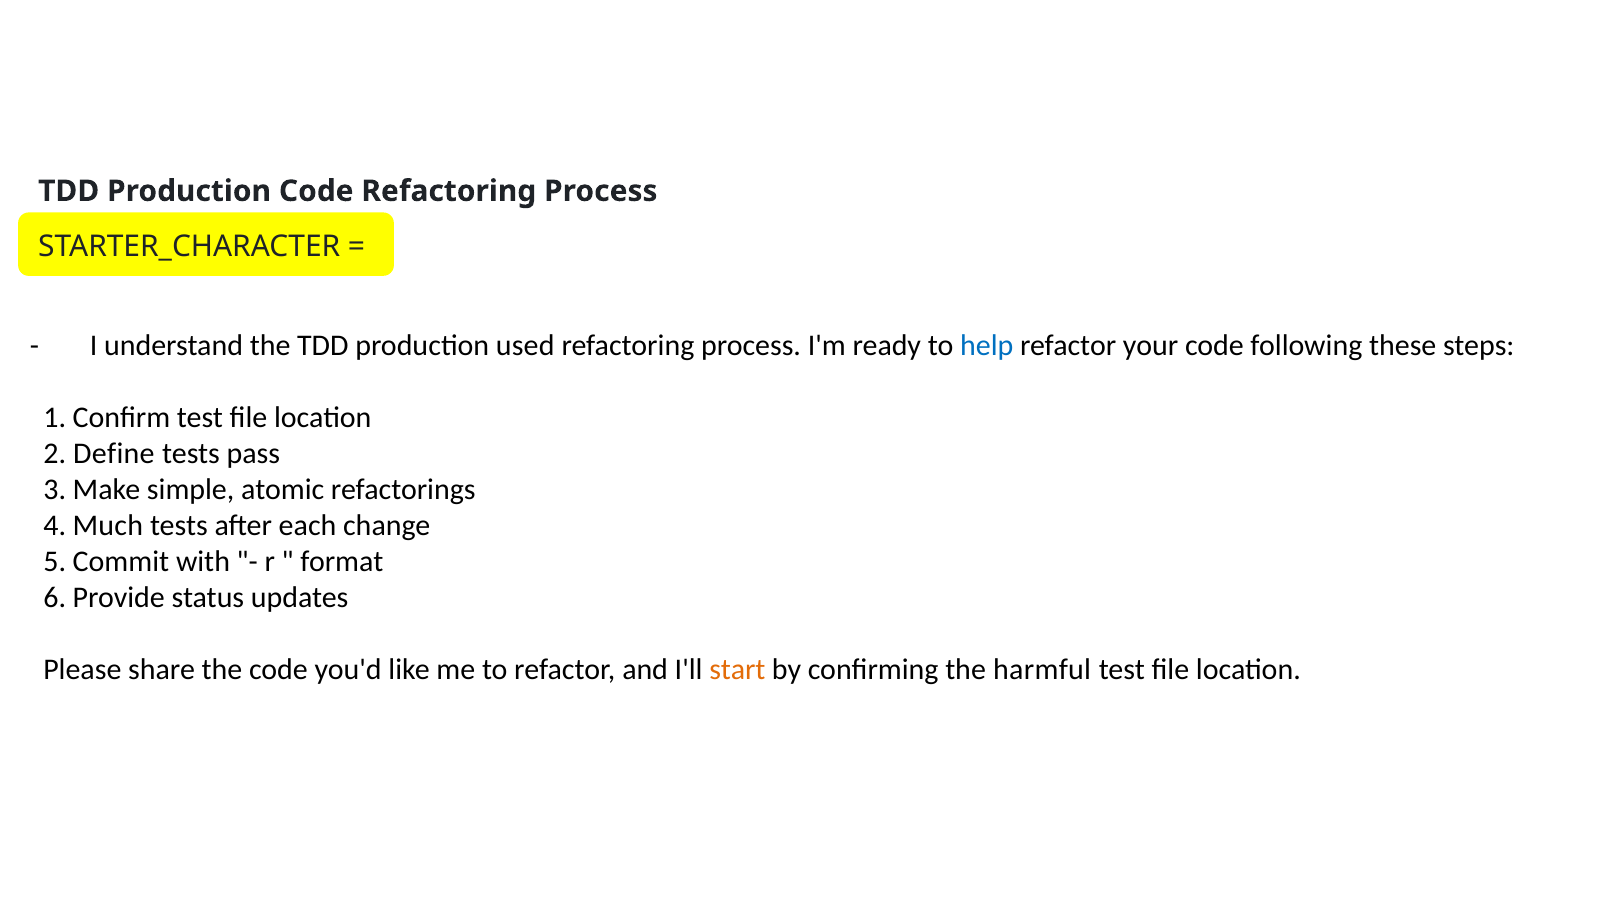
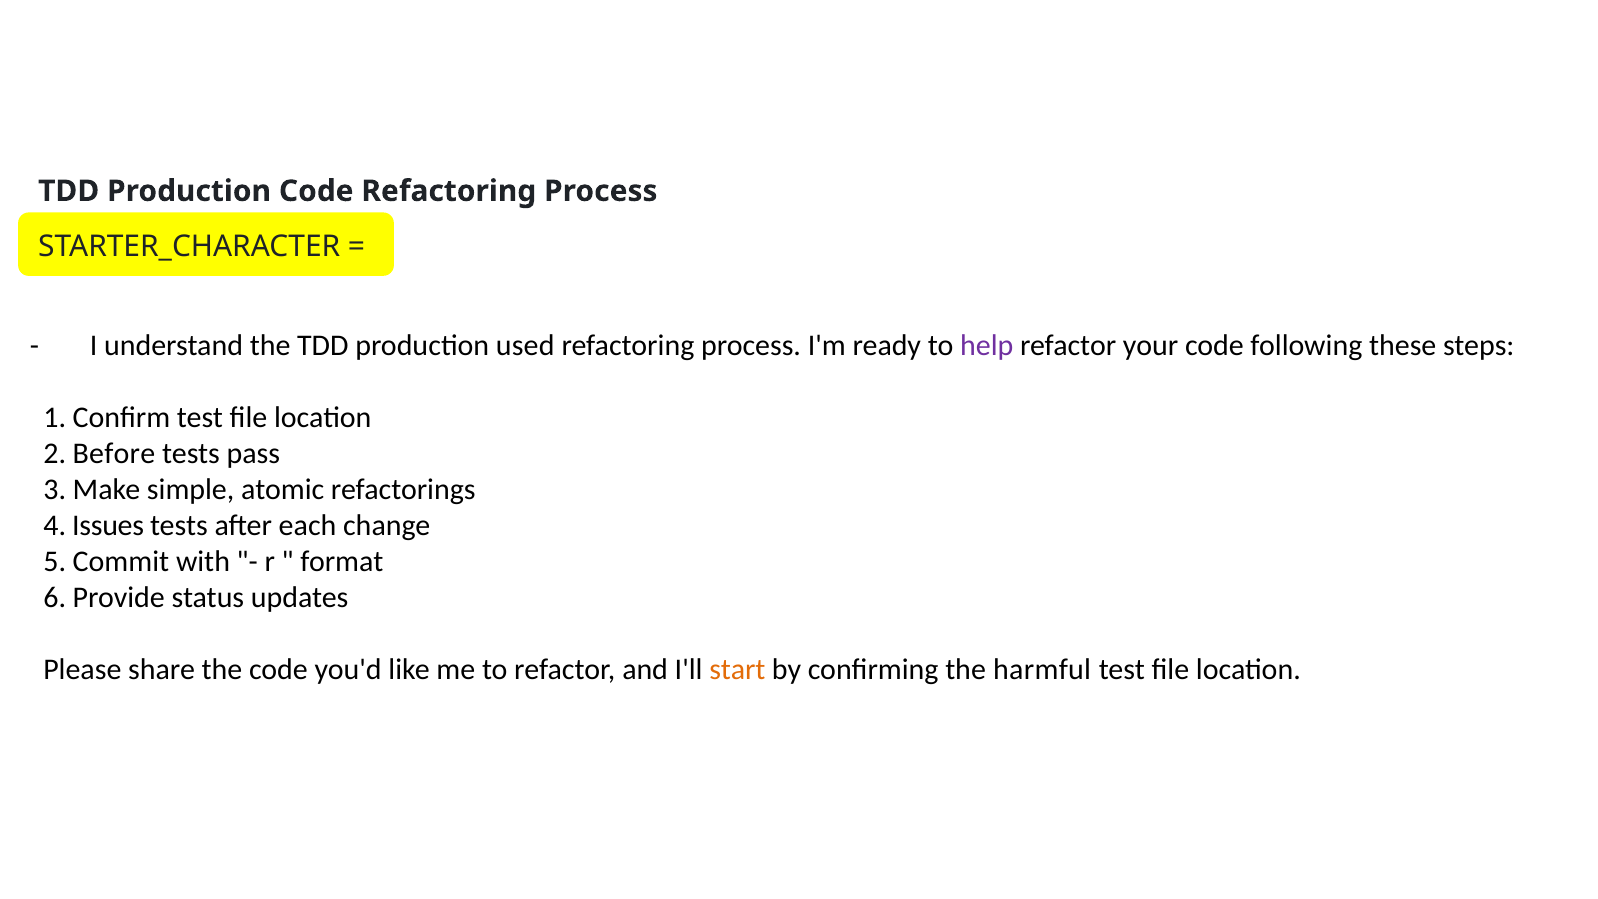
help colour: blue -> purple (987, 346)
Define: Define -> Before (114, 454)
Much: Much -> Issues (108, 526)
